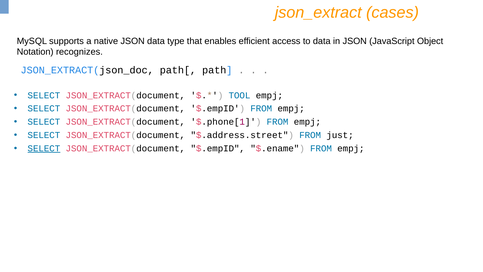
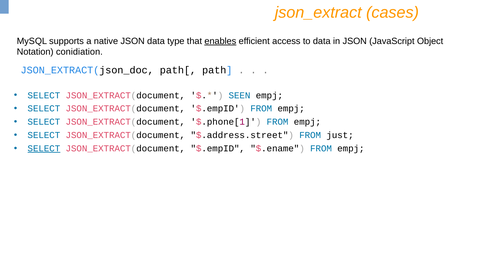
enables underline: none -> present (220, 41)
recognizes: recognizes -> conidiation (79, 52)
TOOL: TOOL -> SEEN (239, 95)
